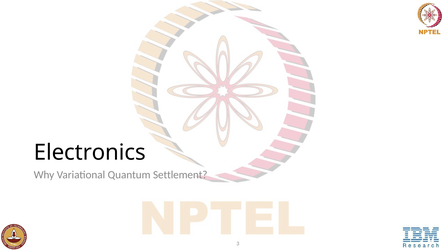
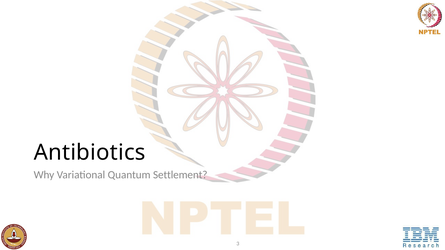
Electronics: Electronics -> Antibiotics (90, 153)
